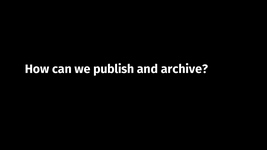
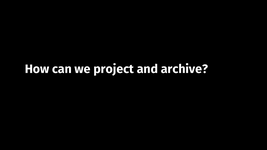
publish: publish -> project (114, 69)
